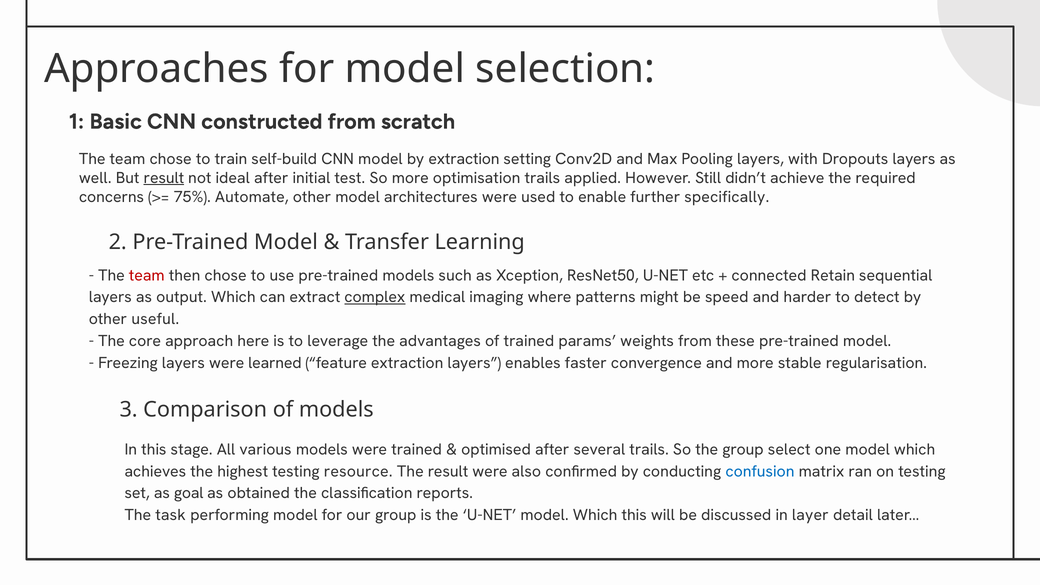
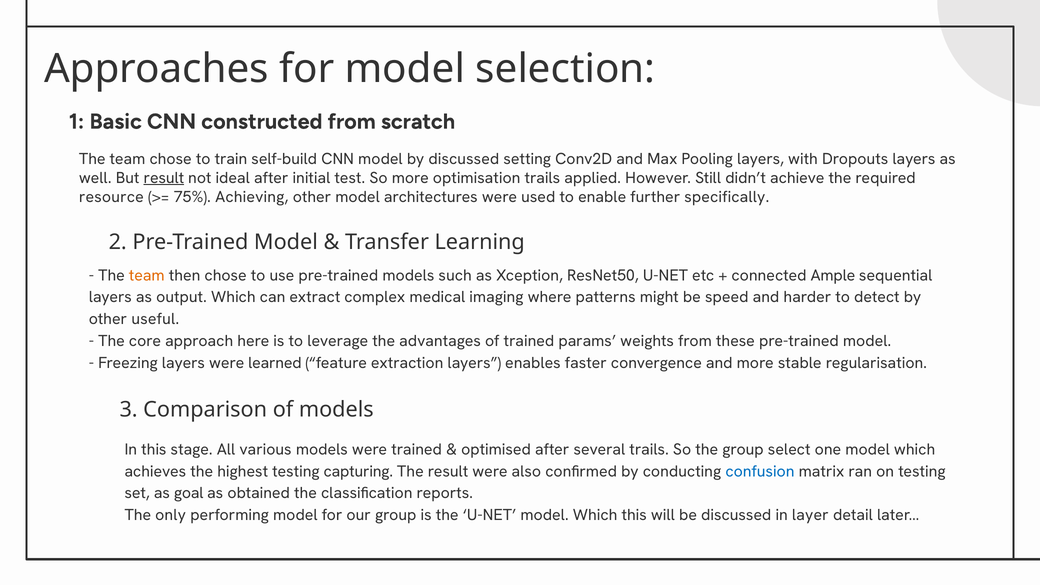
by extraction: extraction -> discussed (464, 159)
concerns: concerns -> resource (111, 197)
Automate: Automate -> Achieving (252, 197)
team colour: red -> orange (147, 275)
Retain: Retain -> Ample (833, 275)
complex underline: present -> none (375, 297)
resource: resource -> capturing (358, 471)
task: task -> only (171, 515)
